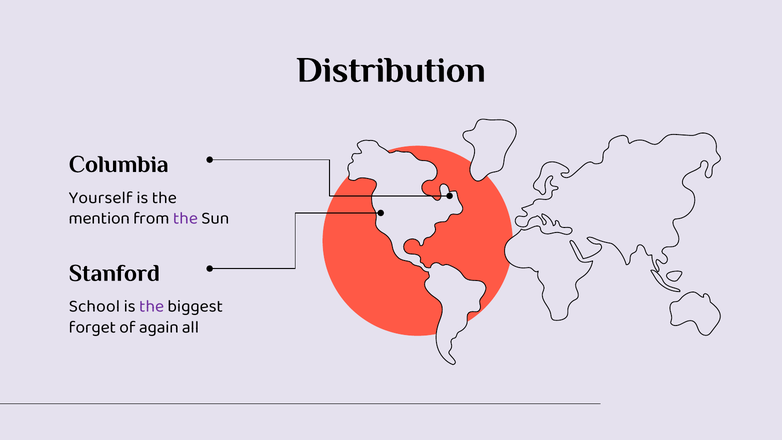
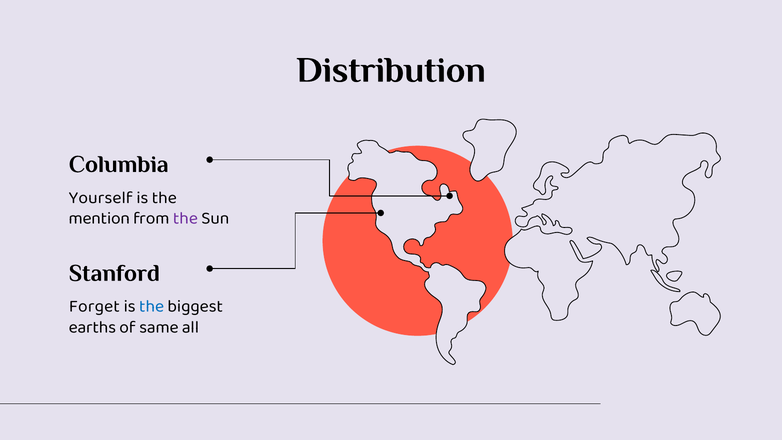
School: School -> Forget (94, 306)
the colour: purple -> blue (152, 306)
forget: forget -> earths (92, 327)
again: again -> same (159, 327)
